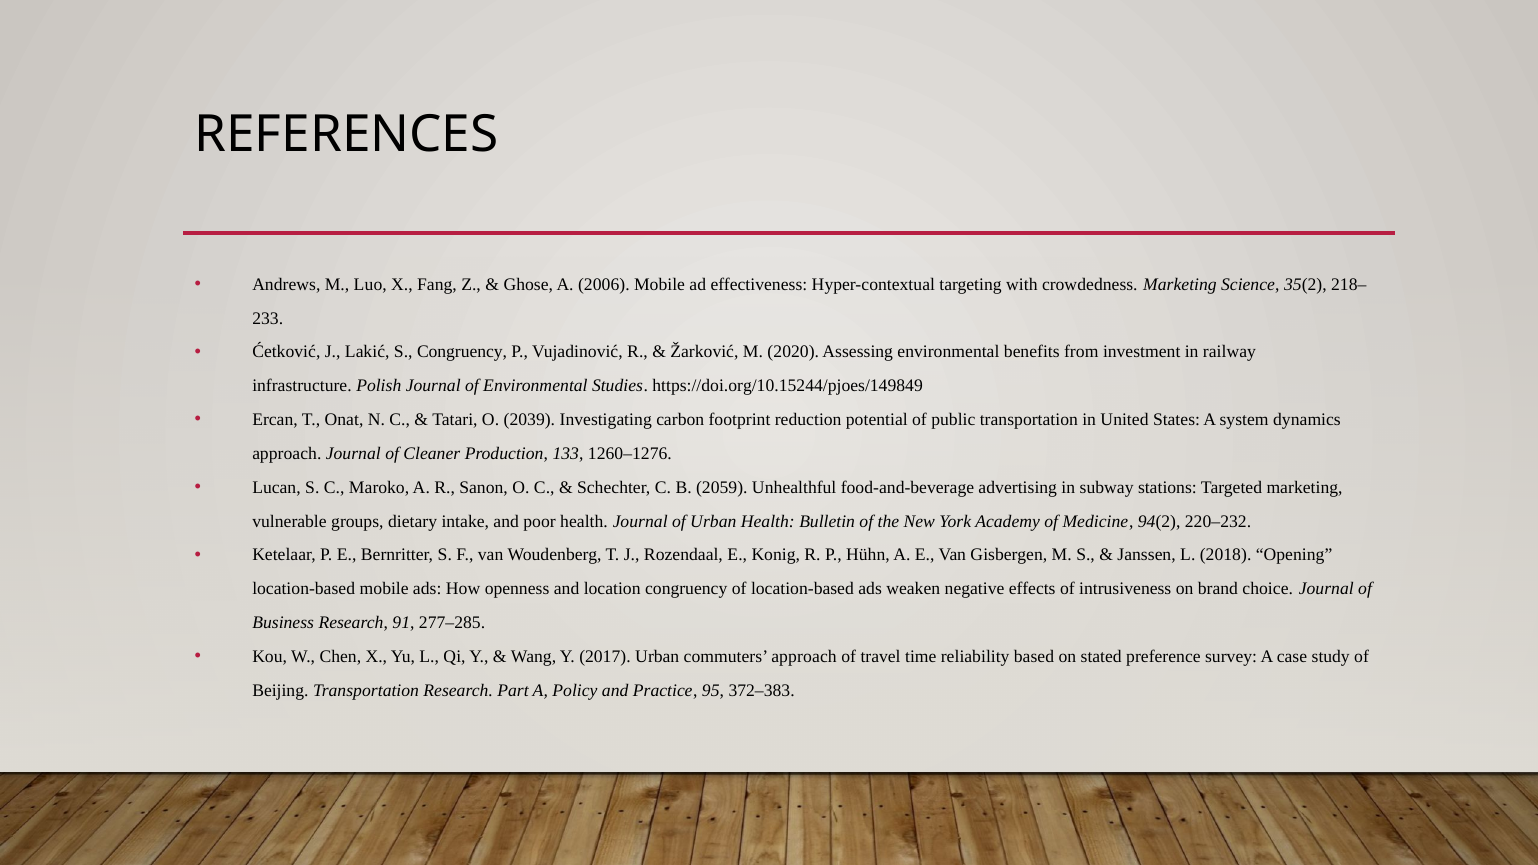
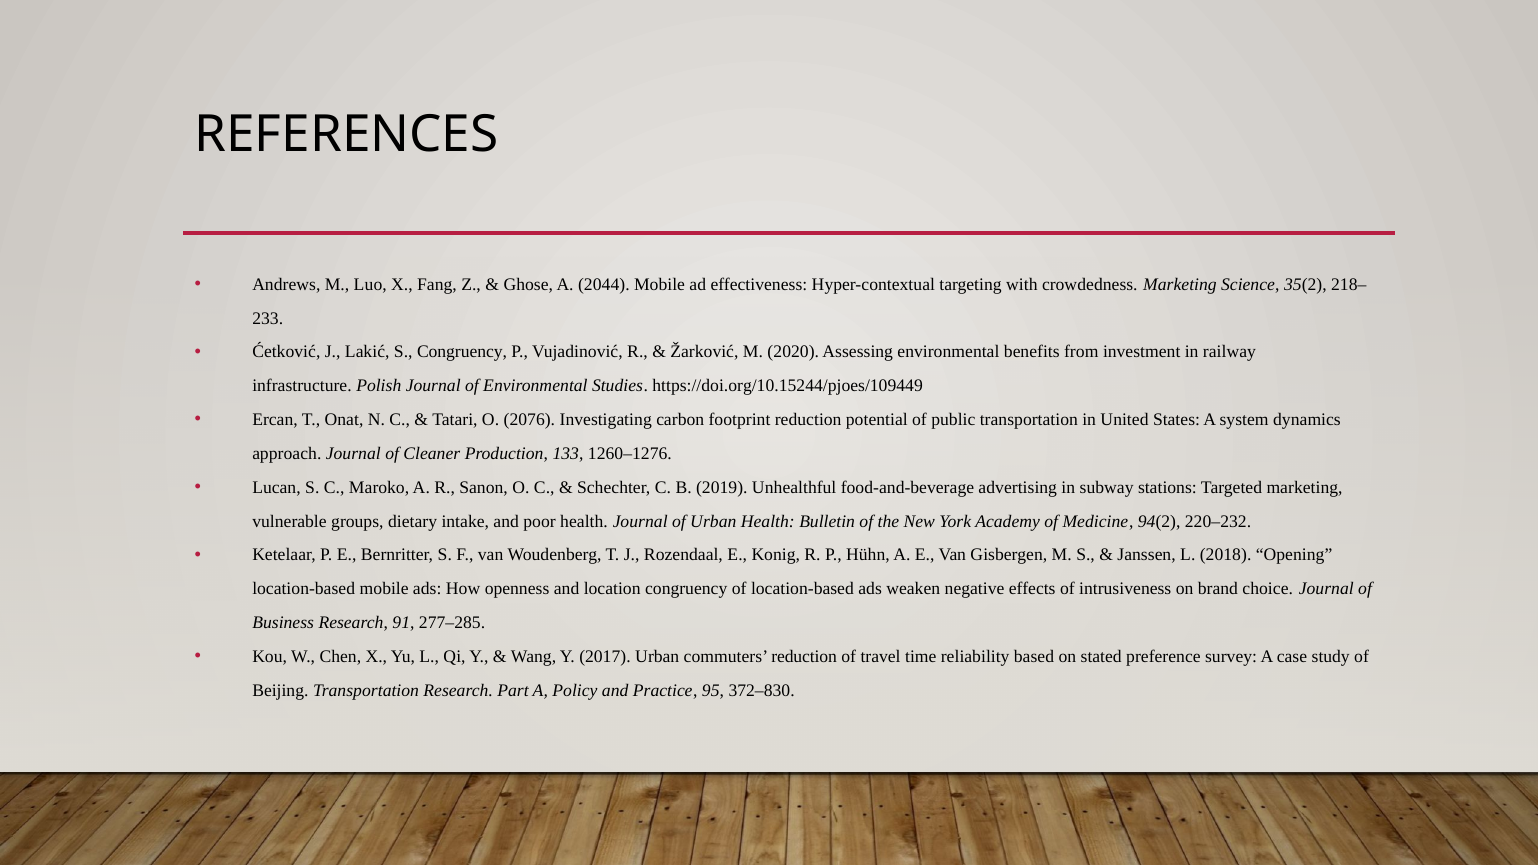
2006: 2006 -> 2044 (604, 285)
https://doi.org/10.15244/pjoes/149849: https://doi.org/10.15244/pjoes/149849 -> https://doi.org/10.15244/pjoes/109449 (788, 386)
2039: 2039 -> 2076 (529, 420)
2059: 2059 -> 2019 (722, 488)
commuters approach: approach -> reduction (804, 657)
372–383: 372–383 -> 372–830 (762, 691)
